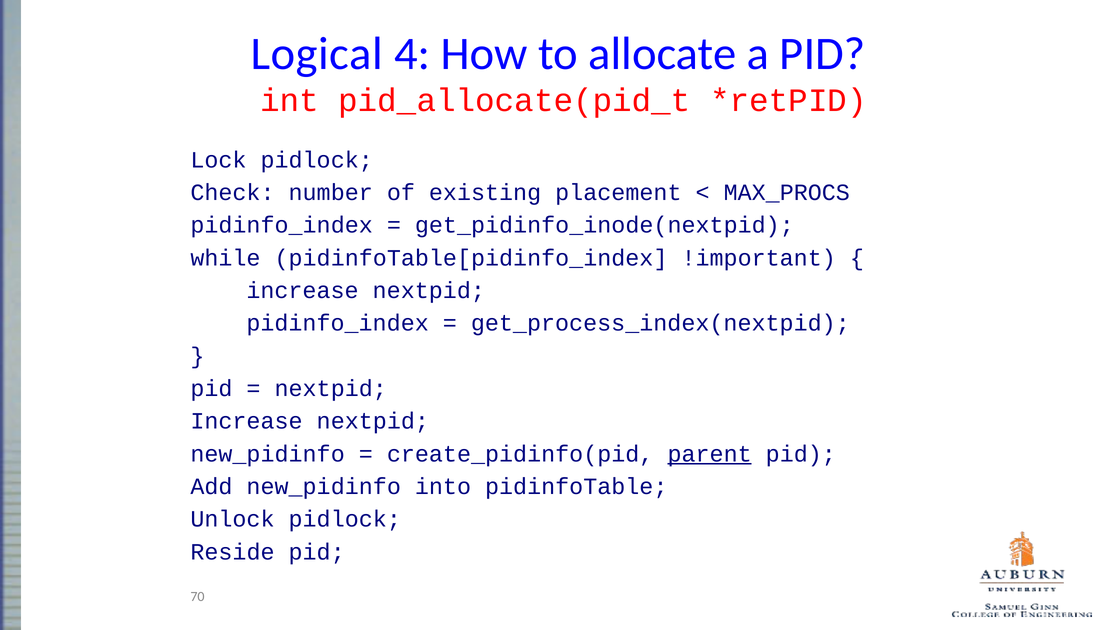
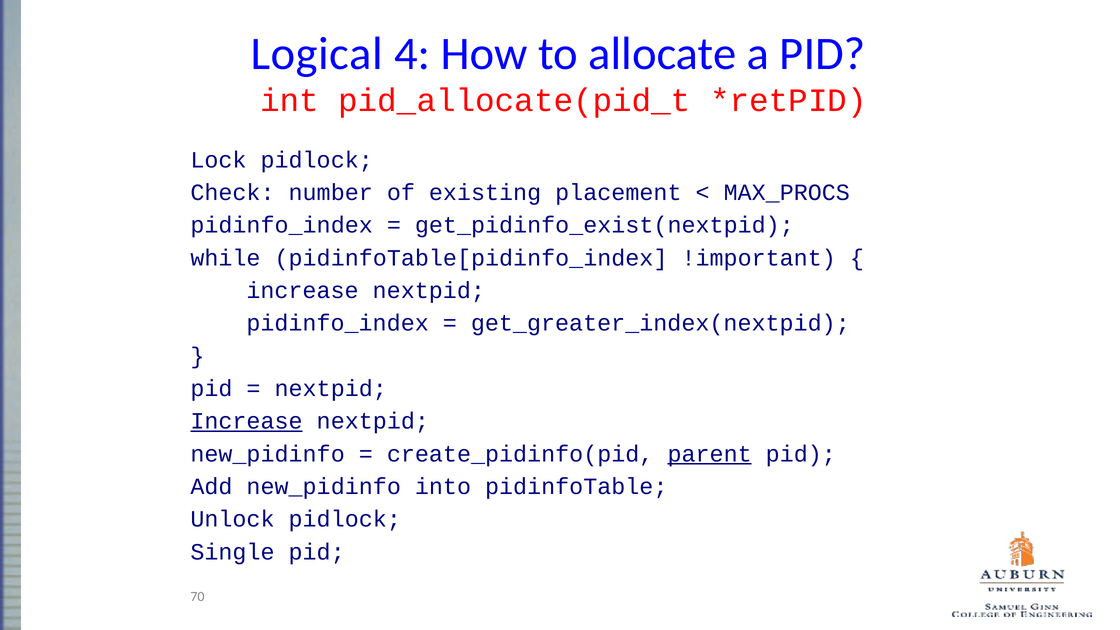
get_pidinfo_inode(nextpid: get_pidinfo_inode(nextpid -> get_pidinfo_exist(nextpid (604, 225)
get_process_index(nextpid: get_process_index(nextpid -> get_greater_index(nextpid (660, 323)
Increase underline: none -> present (246, 421)
Reside: Reside -> Single (232, 552)
